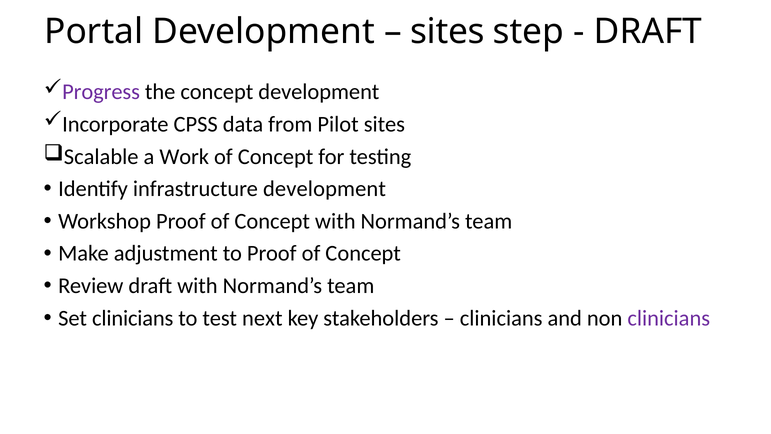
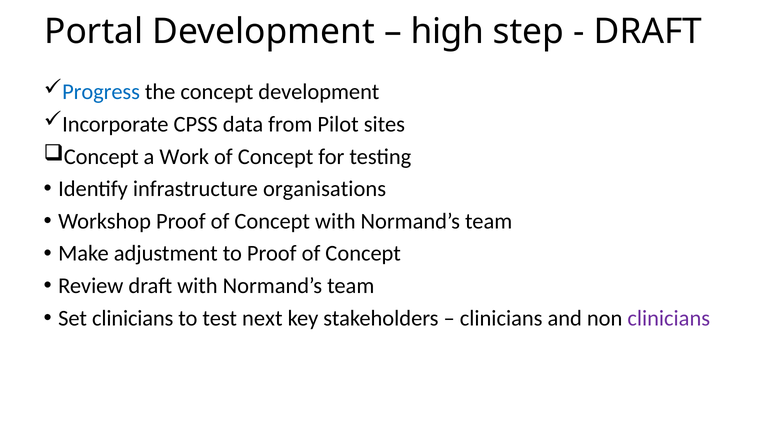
sites: sites -> high (447, 31)
Progress colour: purple -> blue (101, 92)
Scalable: Scalable -> Concept (101, 156)
infrastructure development: development -> organisations (325, 189)
